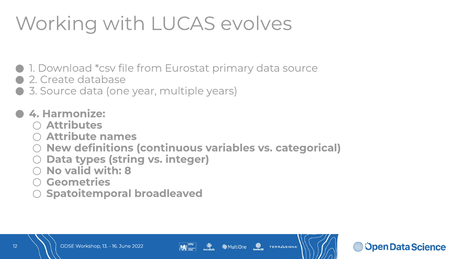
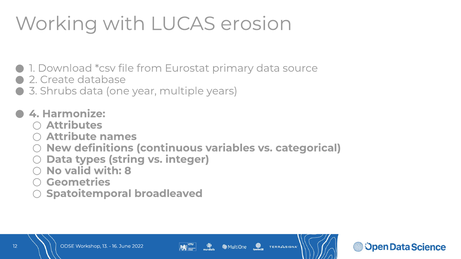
evolves: evolves -> erosion (256, 24)
3 Source: Source -> Shrubs (58, 91)
